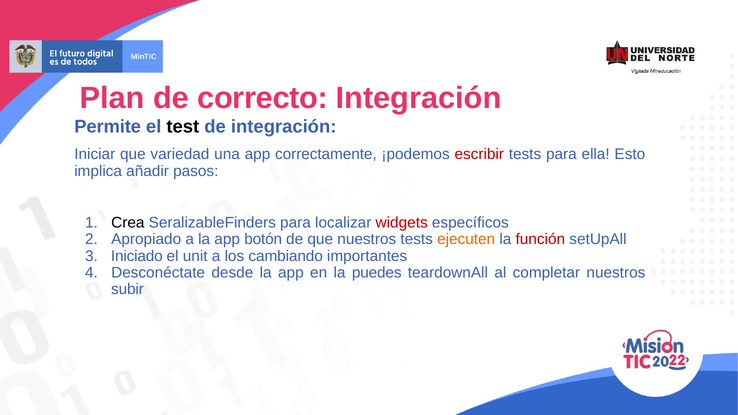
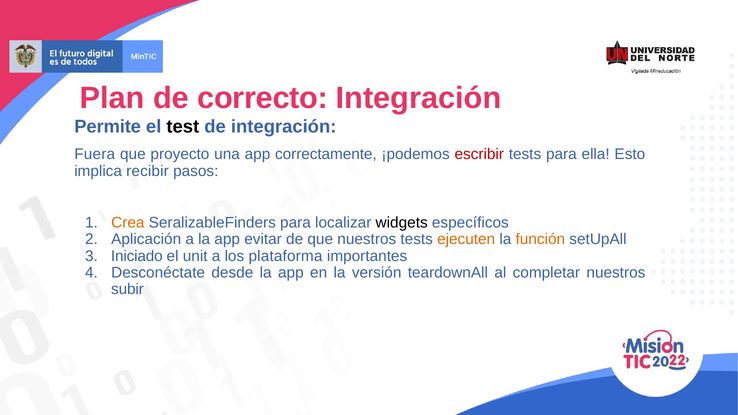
Iniciar: Iniciar -> Fuera (95, 154)
variedad: variedad -> proyecto (180, 154)
añadir: añadir -> recibir (148, 171)
Crea colour: black -> orange (128, 223)
widgets colour: red -> black (402, 223)
Apropiado: Apropiado -> Aplicación (146, 239)
botón: botón -> evitar (263, 239)
función colour: red -> orange (540, 239)
cambiando: cambiando -> plataforma (286, 256)
puedes: puedes -> versión (377, 273)
